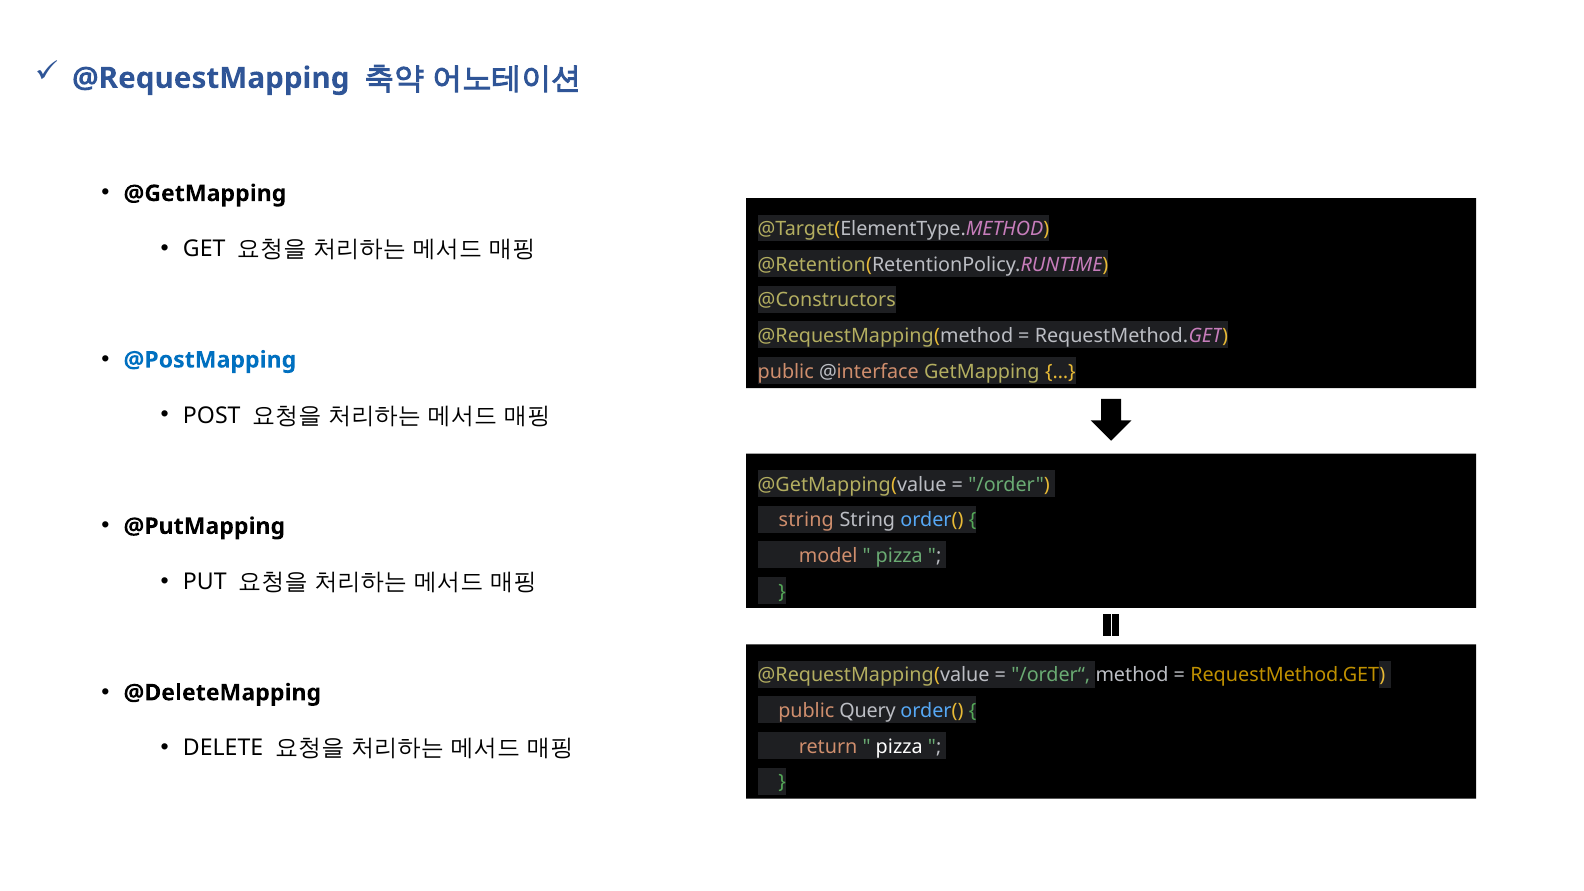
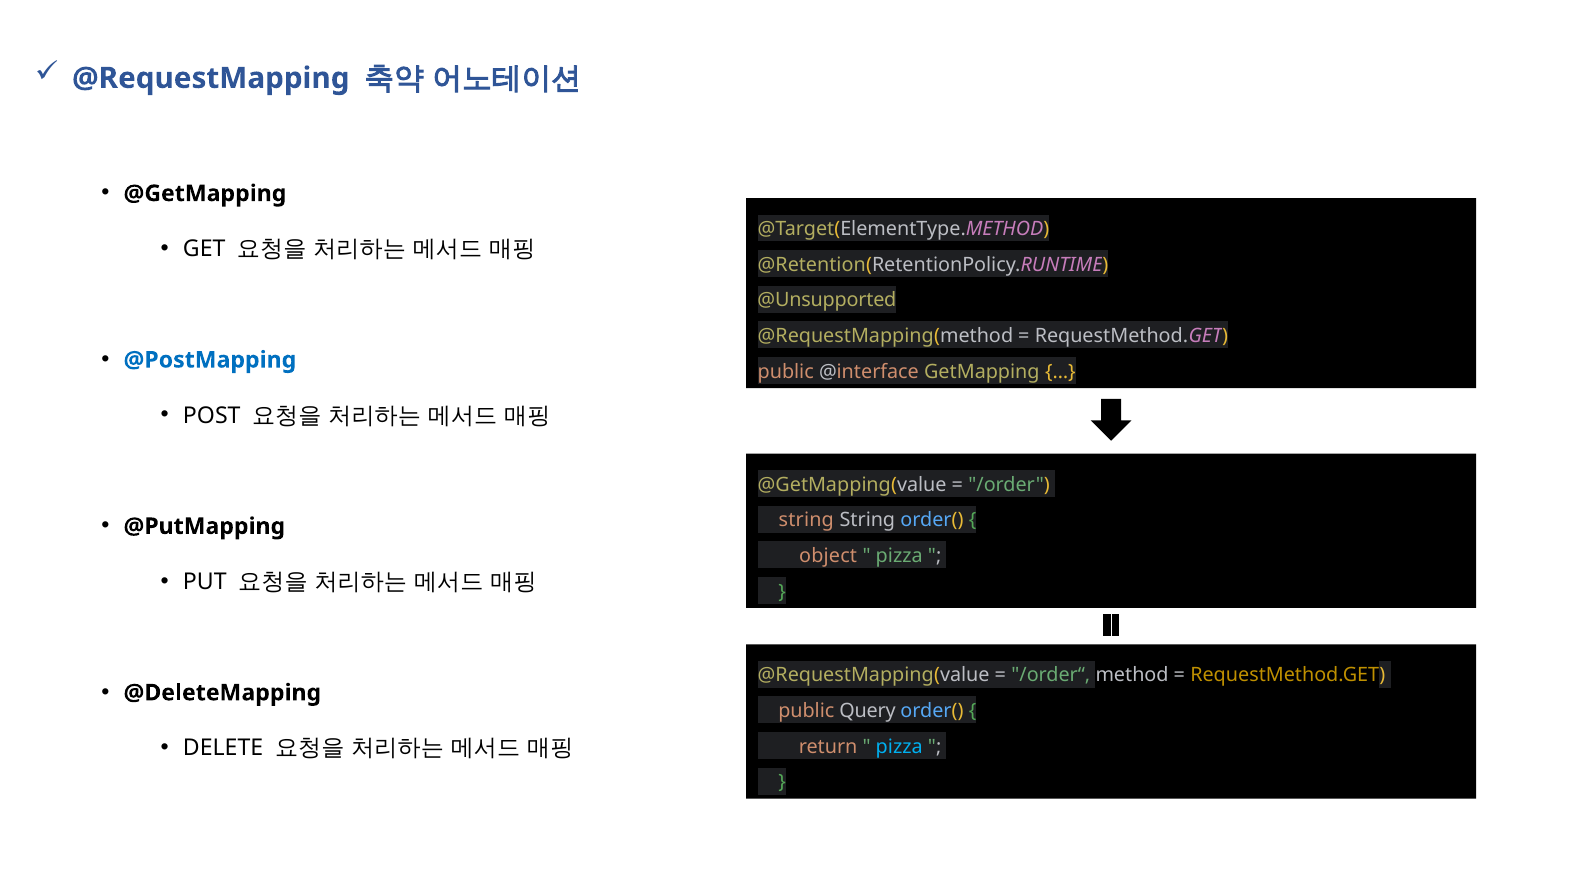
@Constructors: @Constructors -> @Unsupported (827, 300)
model: model -> object (828, 556)
pizza colour: white -> light blue (899, 747)
